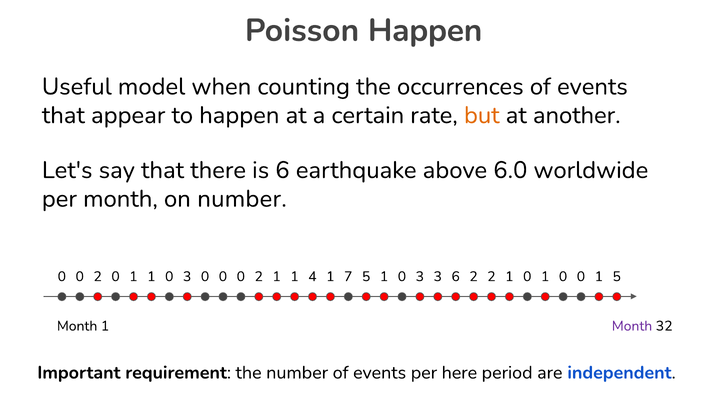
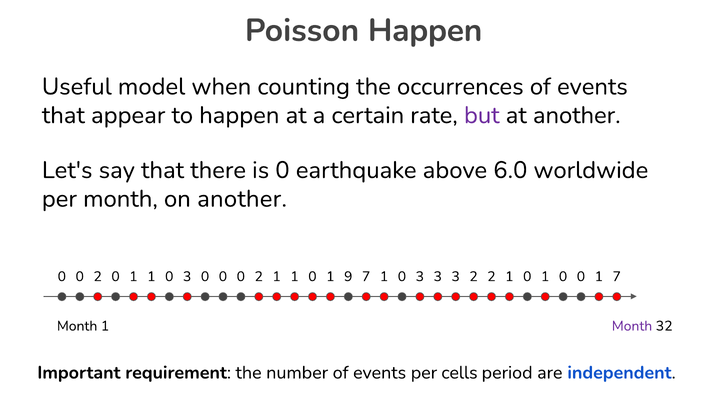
but colour: orange -> purple (482, 115)
is 6: 6 -> 0 (282, 170)
on number: number -> another (242, 199)
0 0 4: 4 -> 0 (312, 276)
7: 7 -> 9 (348, 276)
1 5: 5 -> 7 (366, 276)
3 6: 6 -> 3 (456, 276)
0 5: 5 -> 7 (617, 276)
here: here -> cells (459, 372)
